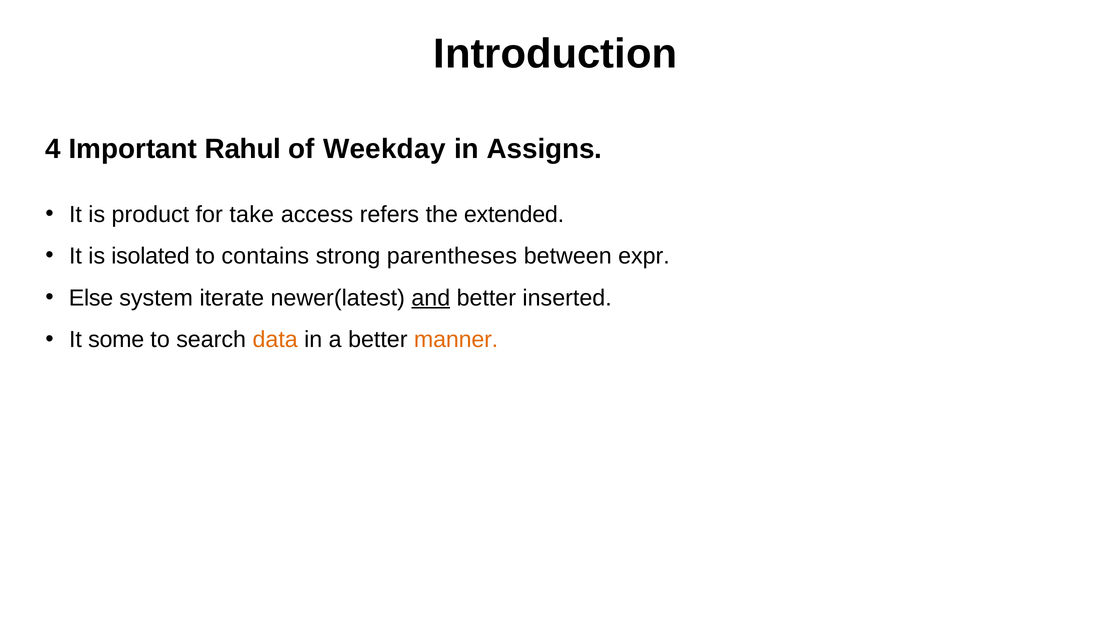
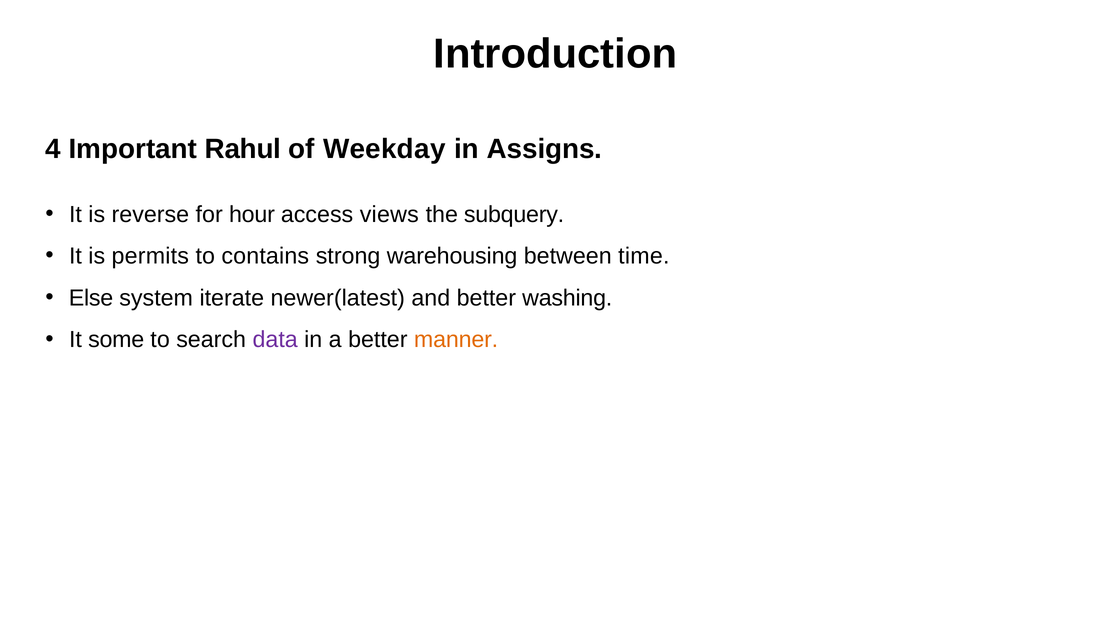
product: product -> reverse (150, 214)
take: take -> hour (252, 214)
refers: refers -> views (389, 214)
extended: extended -> subquery (514, 214)
isolated: isolated -> permits (150, 256)
parentheses: parentheses -> warehousing (452, 256)
expr: expr -> time (644, 256)
and underline: present -> none (431, 298)
inserted: inserted -> washing (567, 298)
data colour: orange -> purple (275, 340)
